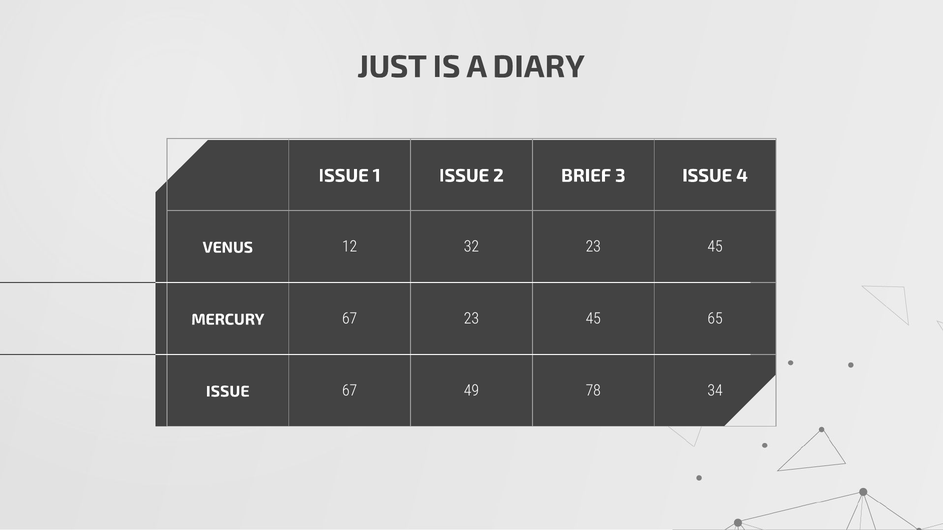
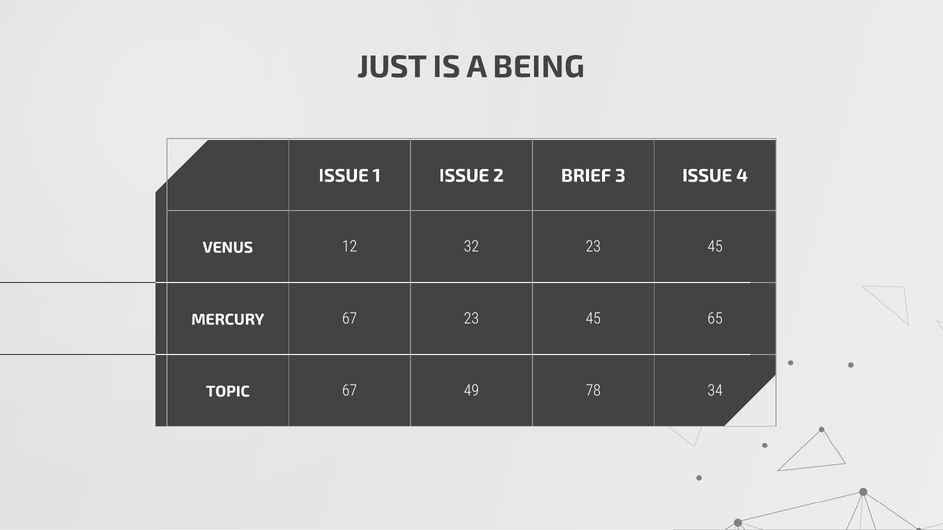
DIARY: DIARY -> BEING (539, 67)
ISSUE: ISSUE -> TOPIC (228, 392)
